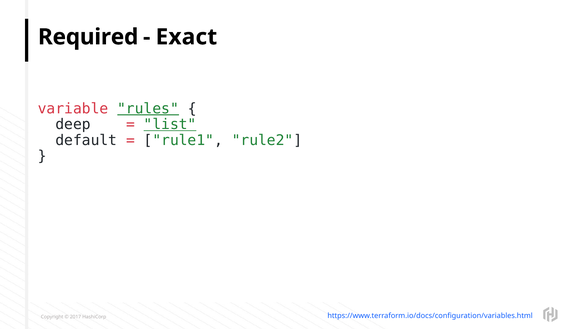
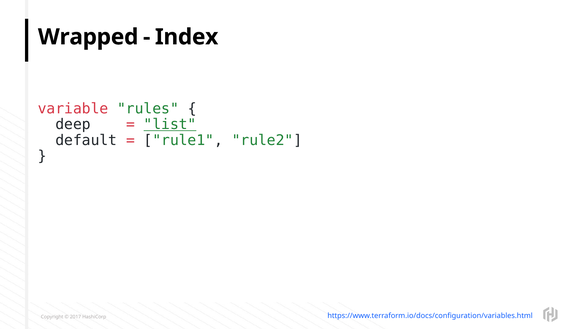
Required: Required -> Wrapped (88, 37)
Exact: Exact -> Index (187, 37)
rules underline: present -> none (148, 109)
